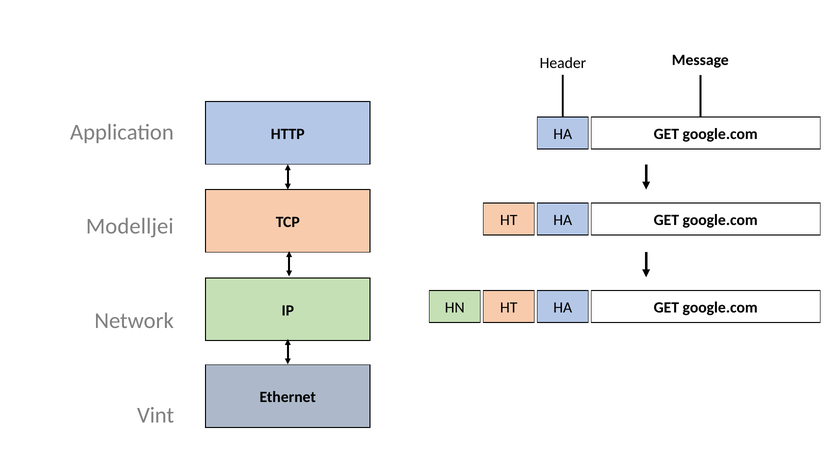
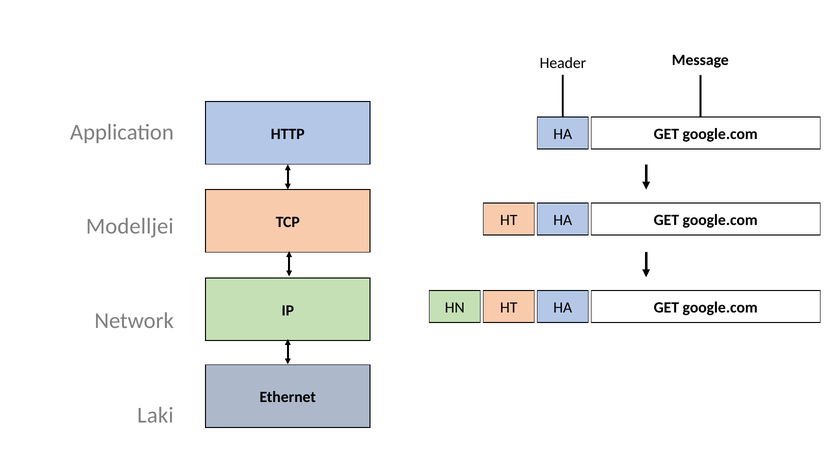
Vint: Vint -> Laki (155, 415)
